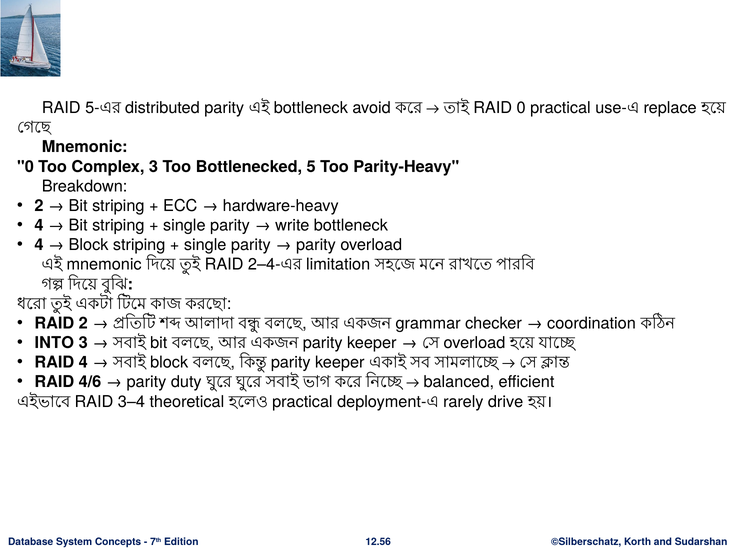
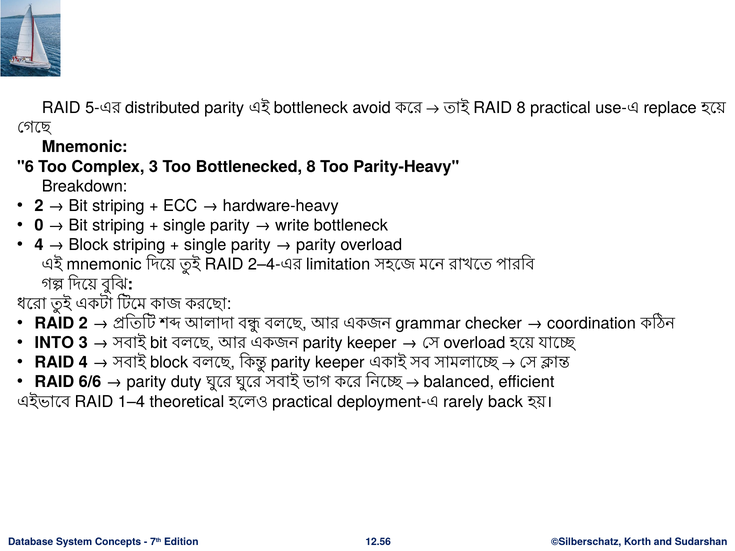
RAID 0: 0 -> 8 (521, 108)
0: 0 -> 6 (25, 167)
Bottlenecked 5: 5 -> 8 (311, 167)
4: 4 -> 0 (39, 226)
4/6: 4/6 -> 6/6 (90, 382)
3–4: 3–4 -> 1–4 (131, 402)
drive: drive -> back (506, 402)
